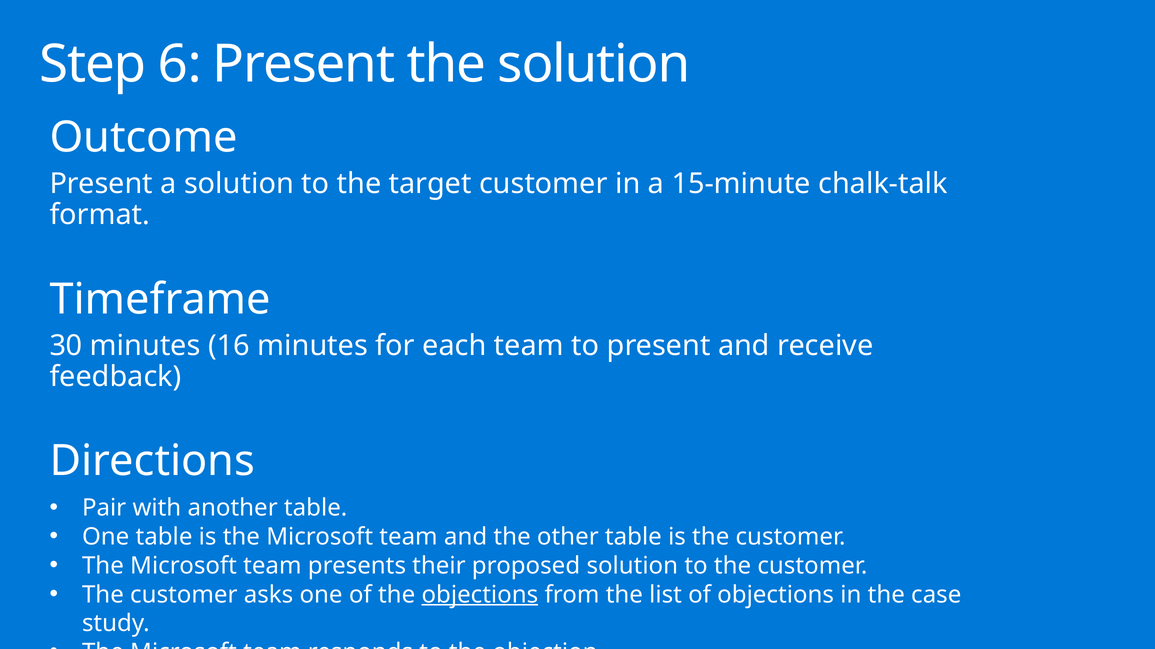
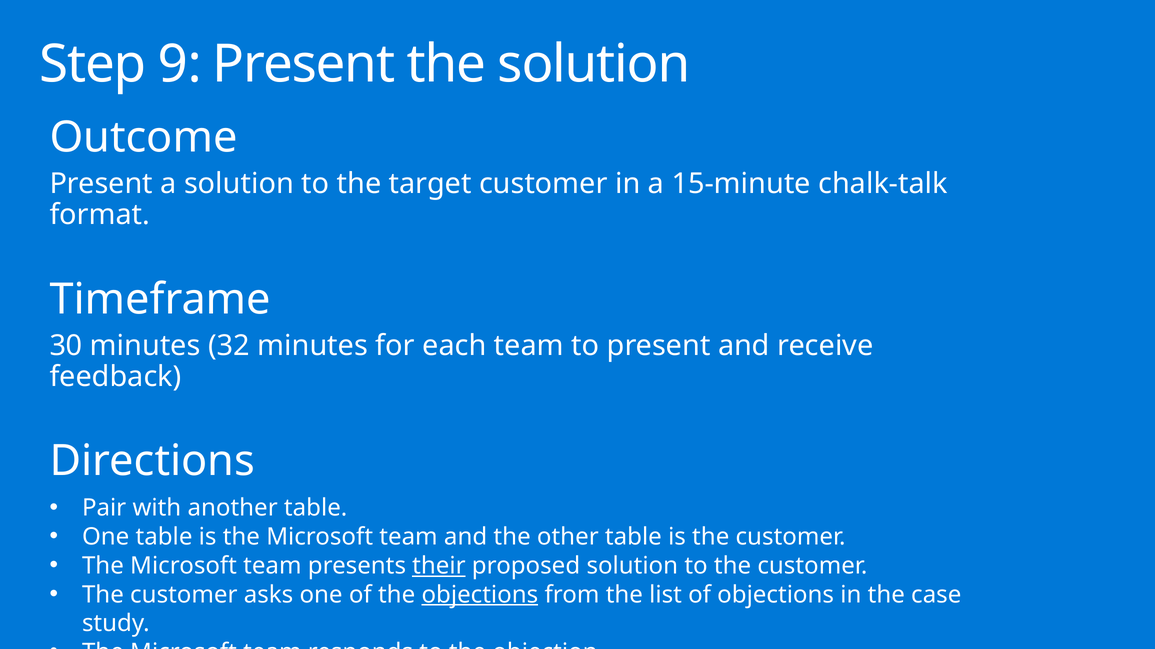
6: 6 -> 9 (180, 64)
16: 16 -> 32 (229, 346)
their underline: none -> present (439, 566)
